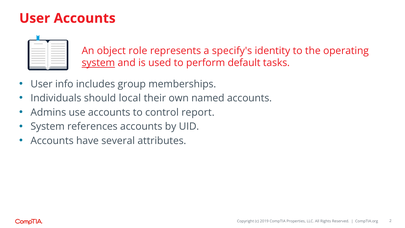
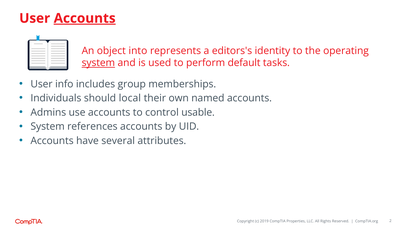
Accounts underline: none -> present (85, 18)
role: role -> into (138, 51)
specify's: specify's -> editors's (232, 51)
report: report -> usable (198, 112)
